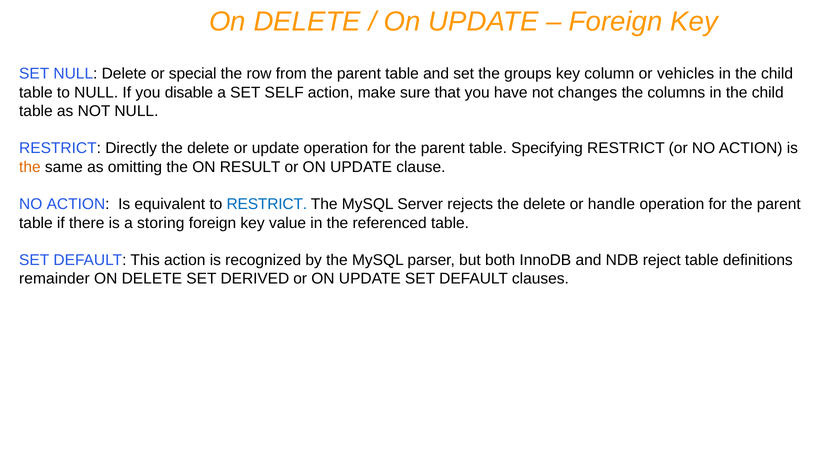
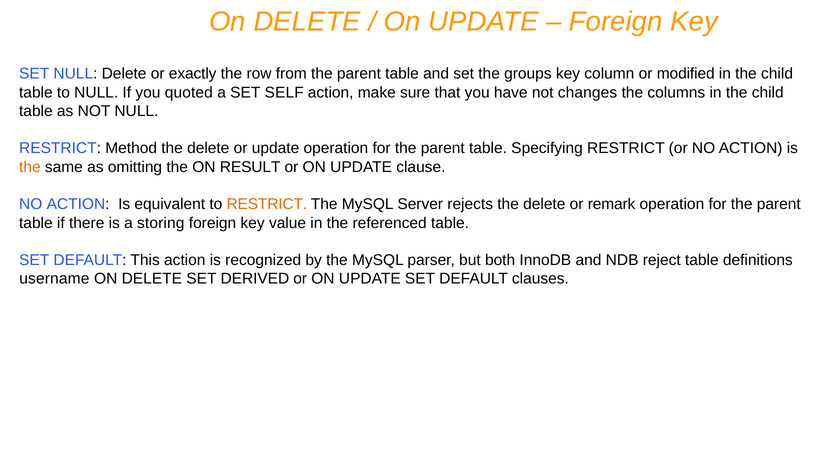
special: special -> exactly (193, 74)
vehicles: vehicles -> modified (686, 74)
disable: disable -> quoted (189, 92)
Directly: Directly -> Method (131, 148)
RESTRICT colour: blue -> orange (267, 204)
handle: handle -> remark (612, 204)
remainder: remainder -> username (54, 279)
